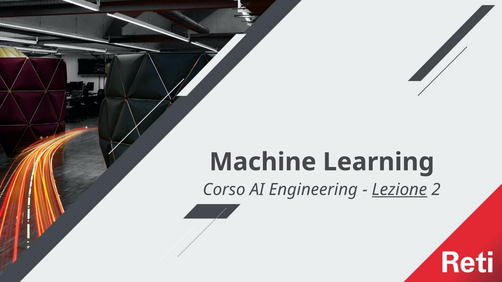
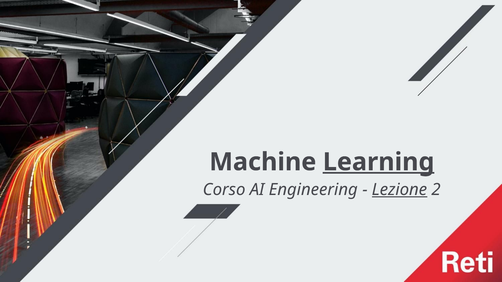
Learning underline: none -> present (379, 162)
